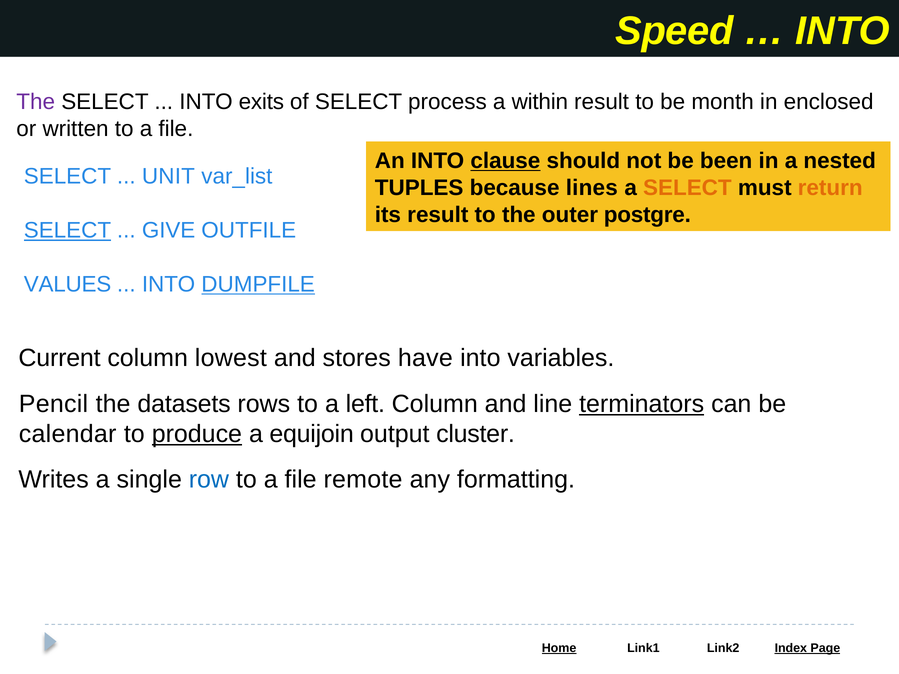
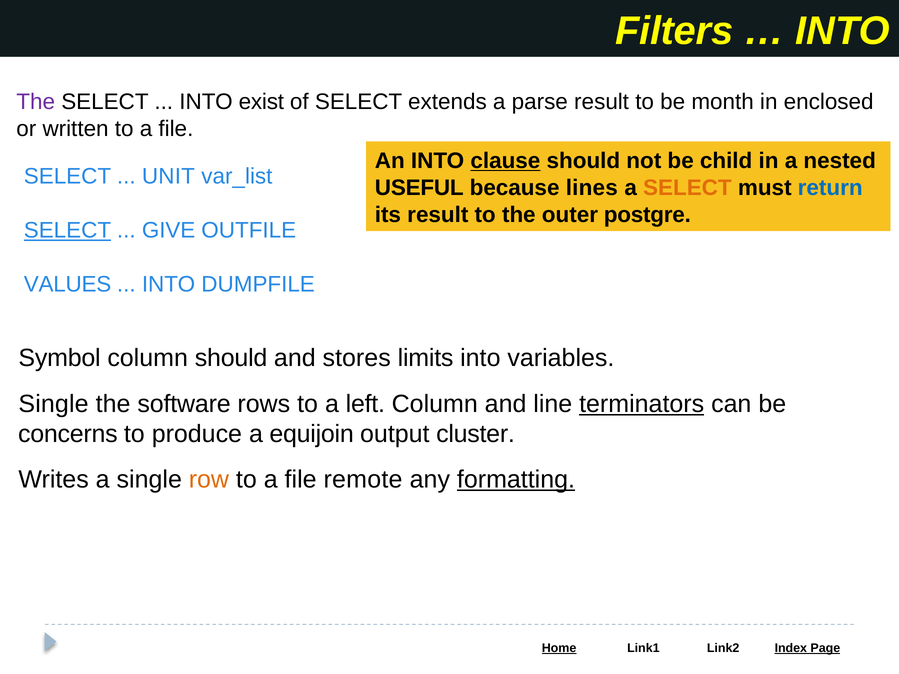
Speed: Speed -> Filters (674, 31)
exits: exits -> exist (261, 102)
process: process -> extends (447, 102)
within: within -> parse (540, 102)
been: been -> child (726, 161)
TUPLES: TUPLES -> USEFUL (419, 188)
return colour: orange -> blue (830, 188)
DUMPFILE underline: present -> none (258, 284)
Current: Current -> Symbol (60, 358)
column lowest: lowest -> should (231, 358)
have: have -> limits (426, 358)
Pencil: Pencil -> Single (54, 404)
datasets: datasets -> software (184, 404)
calendar: calendar -> concerns (68, 434)
produce underline: present -> none (197, 434)
row colour: blue -> orange (209, 480)
formatting underline: none -> present (516, 480)
